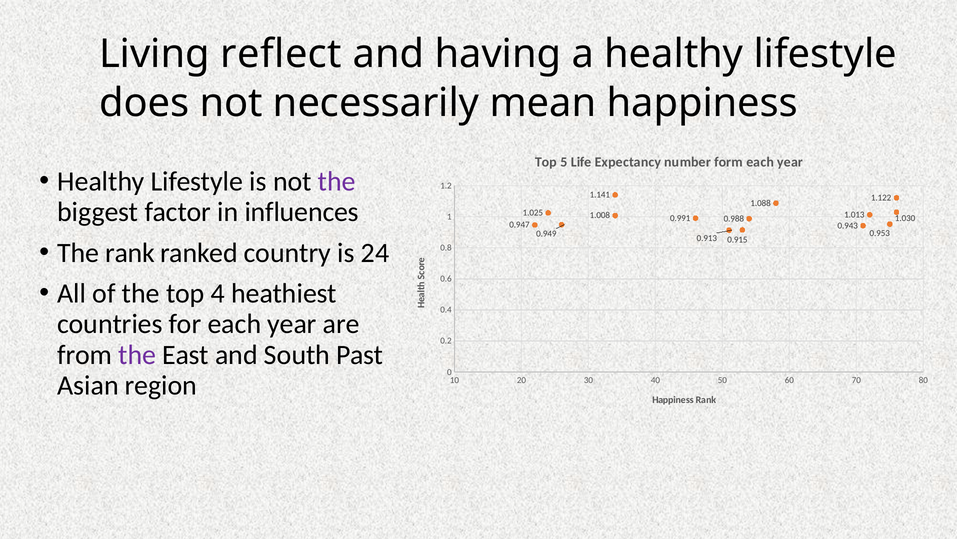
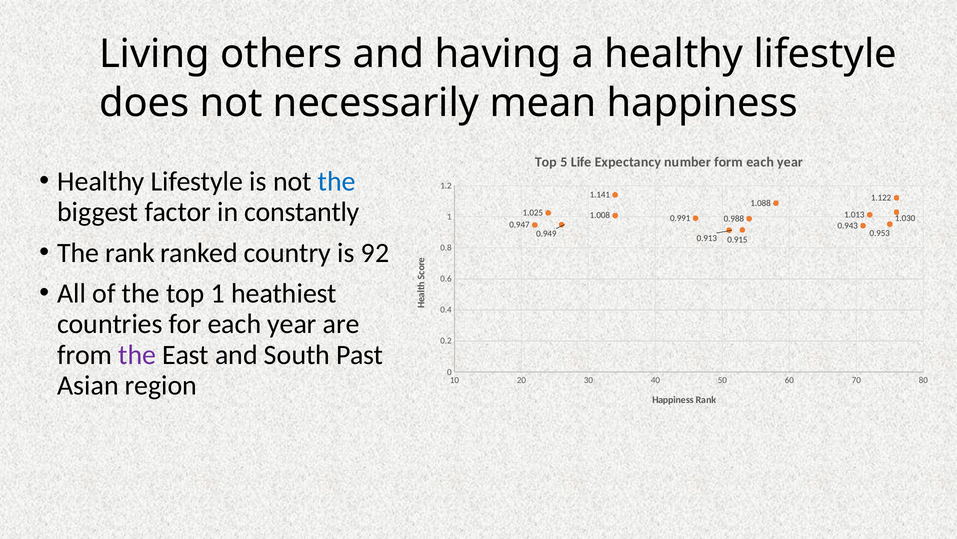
reflect: reflect -> others (281, 54)
the colour: purple -> blue (337, 181)
influences: influences -> constantly (302, 212)
24: 24 -> 92 (375, 252)
top 4: 4 -> 1 (218, 293)
